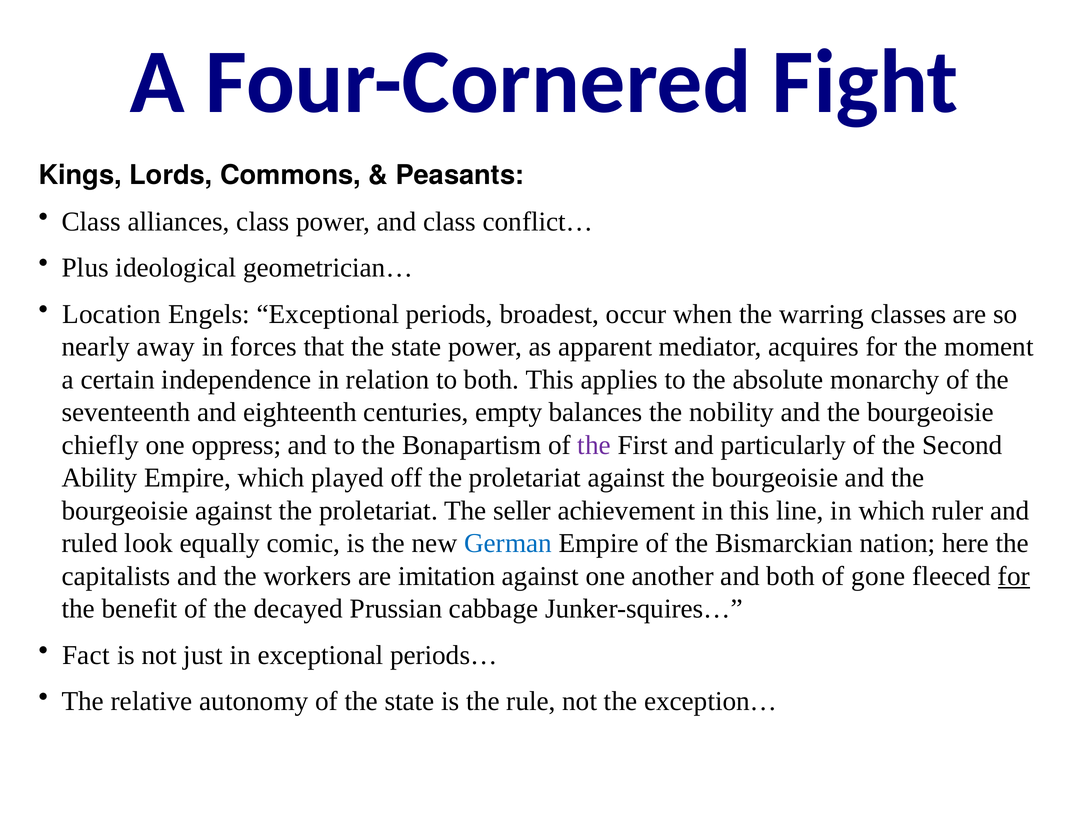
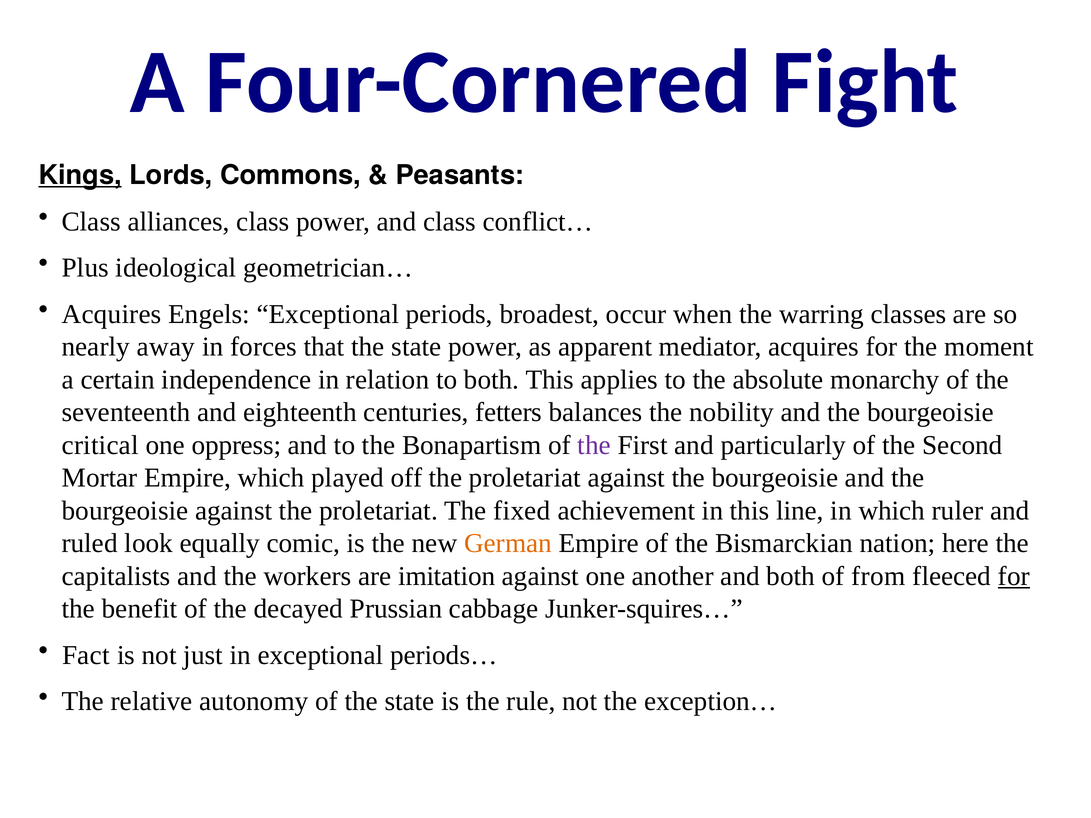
Kings underline: none -> present (80, 175)
Location: Location -> Acquires (112, 314)
empty: empty -> fetters (509, 413)
chiefly: chiefly -> critical (100, 445)
Ability: Ability -> Mortar (100, 478)
seller: seller -> fixed (522, 511)
German colour: blue -> orange (508, 543)
gone: gone -> from (878, 576)
